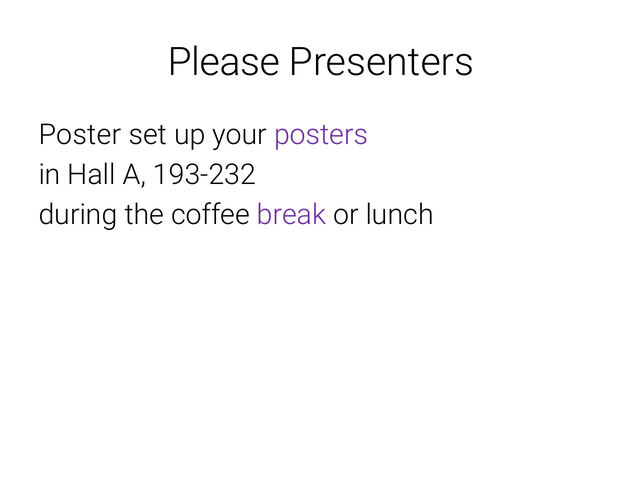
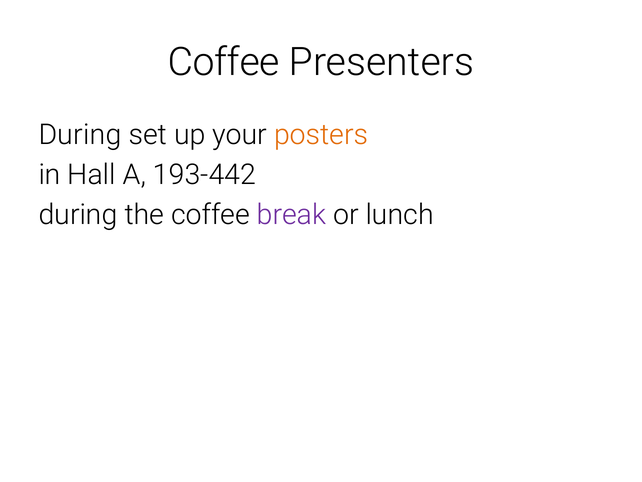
Please: Please -> Coffee (224, 62)
Poster: Poster -> During (80, 135)
posters colour: purple -> orange (321, 135)
193-232: 193-232 -> 193-442 (204, 175)
